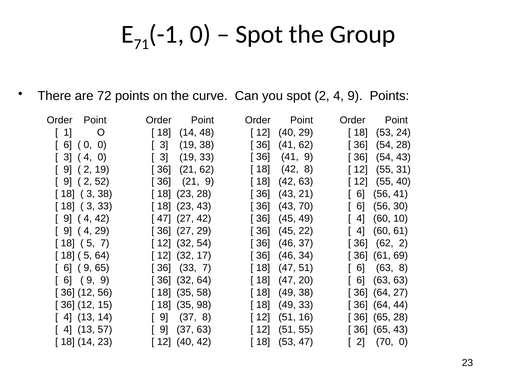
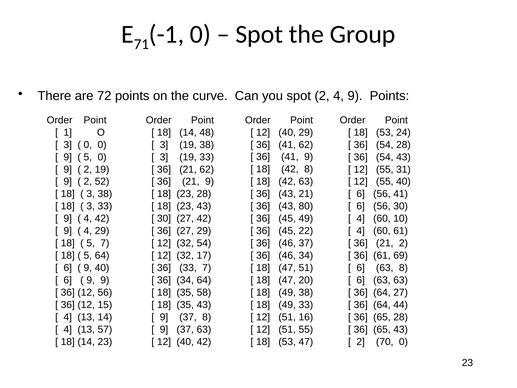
6: 6 -> 3 (68, 145)
3: 3 -> 9 (68, 157)
4: 4 -> 5 (88, 157)
43 70: 70 -> 80 (306, 206)
47: 47 -> 30 (164, 219)
62: 62 -> 21 (385, 243)
9 65: 65 -> 40 (102, 268)
36 32: 32 -> 34 (185, 280)
35 98: 98 -> 43 (204, 305)
